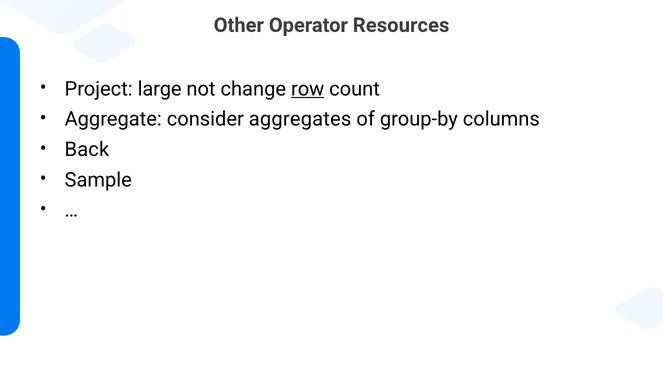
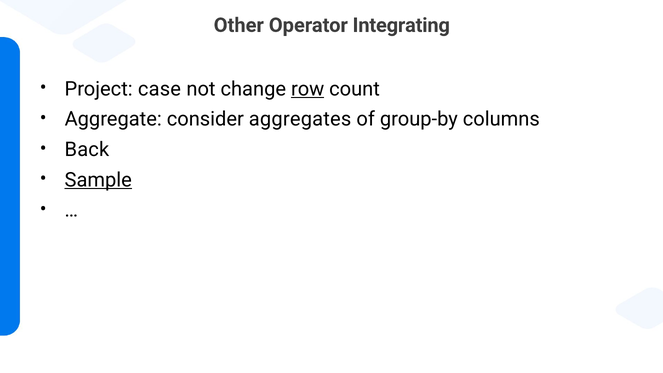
Resources: Resources -> Integrating (401, 25)
large: large -> case (159, 89)
Sample underline: none -> present (98, 180)
